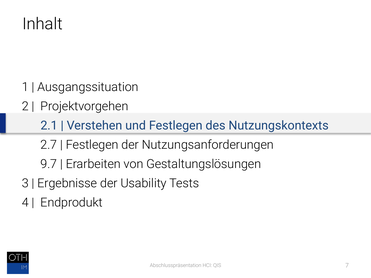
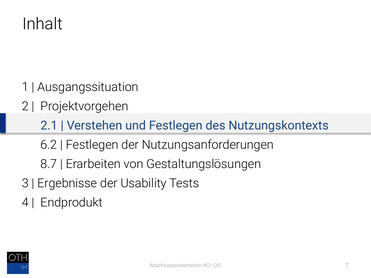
2.7: 2.7 -> 6.2 (49, 145)
9.7: 9.7 -> 8.7 (49, 164)
